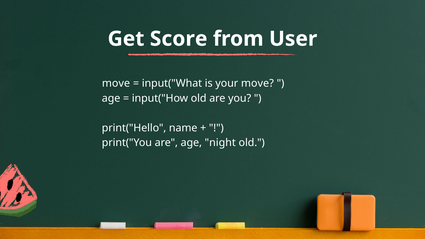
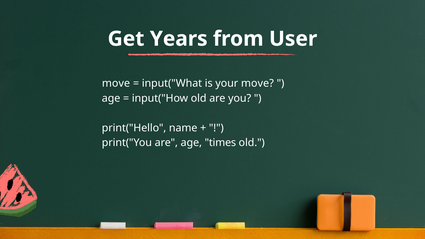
Score: Score -> Years (179, 39)
night: night -> times (220, 143)
